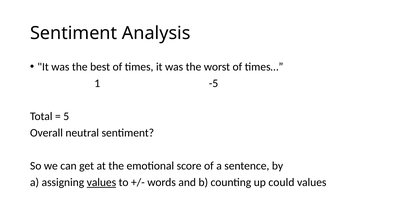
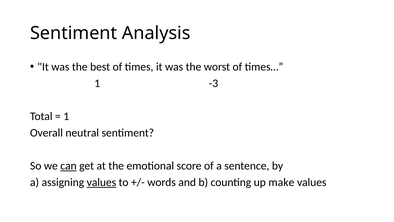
-5: -5 -> -3 (214, 83)
5: 5 -> 1 (66, 116)
can underline: none -> present (68, 166)
could: could -> make (281, 182)
